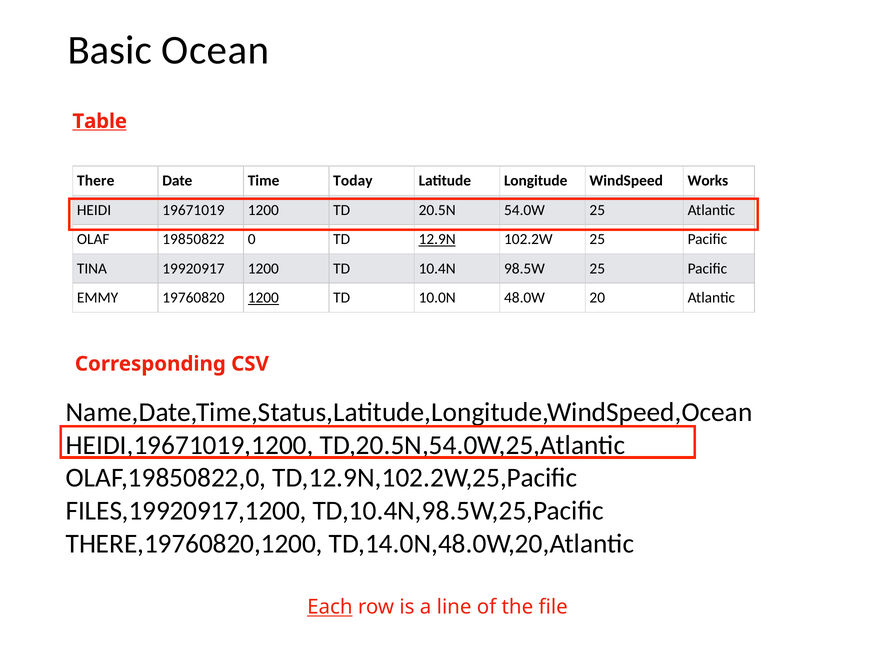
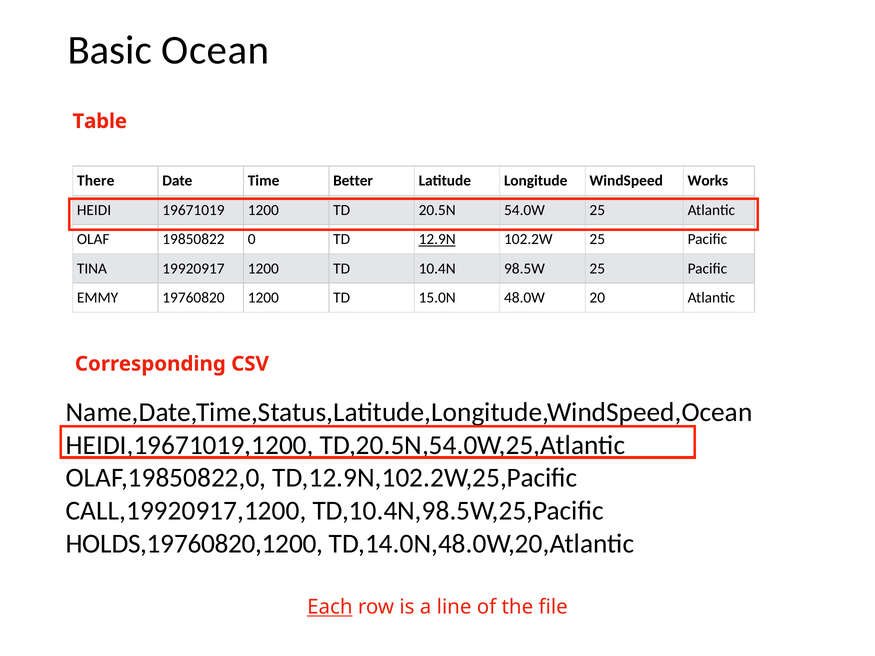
Table underline: present -> none (100, 121)
Today: Today -> Better (353, 181)
1200 underline: present -> none (263, 298)
10.0N: 10.0N -> 15.0N (437, 298)
FILES,19920917,1200: FILES,19920917,1200 -> CALL,19920917,1200 (186, 511)
THERE,19760820,1200: THERE,19760820,1200 -> HOLDS,19760820,1200 (194, 544)
